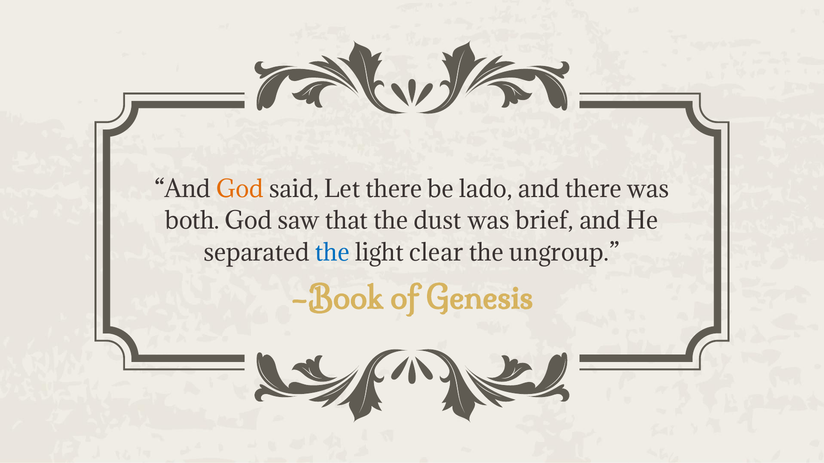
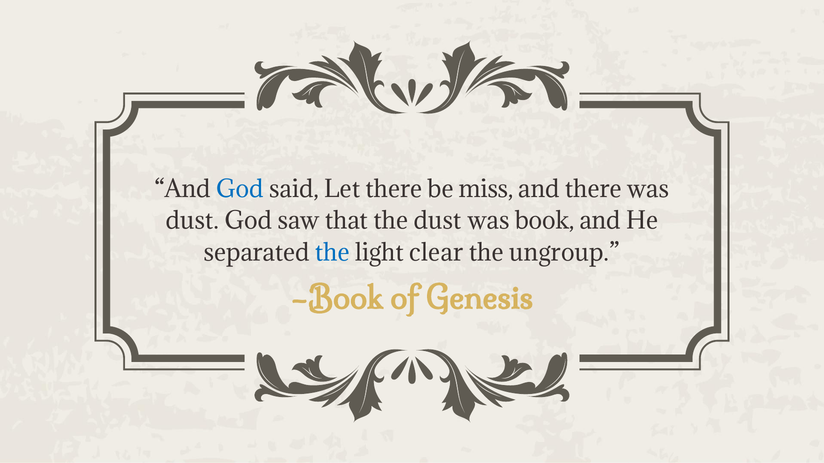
God colour: orange -> blue (240, 190)
lado: lado -> miss (486, 190)
both: both -> dust (192, 222)
was brief: brief -> book (545, 222)
